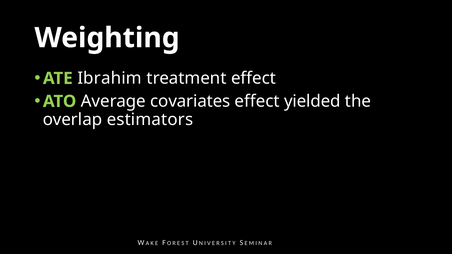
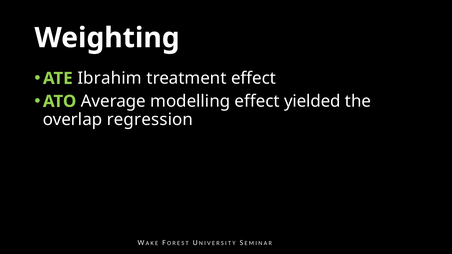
covariates: covariates -> modelling (190, 101)
estimators: estimators -> regression (150, 120)
